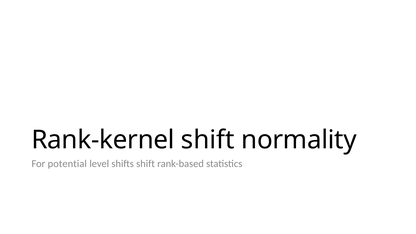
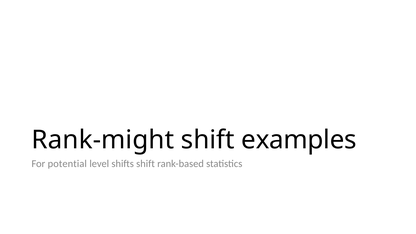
Rank-kernel: Rank-kernel -> Rank-might (103, 140)
normality: normality -> examples (299, 140)
